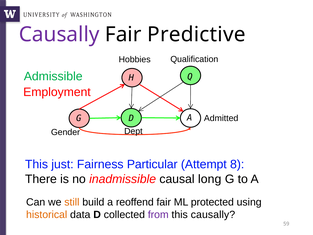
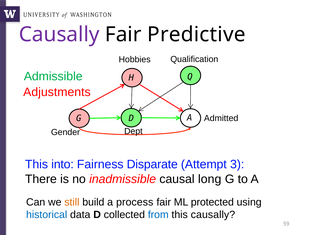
Employment: Employment -> Adjustments (57, 92)
just: just -> into (63, 164)
Particular: Particular -> Disparate (152, 164)
8: 8 -> 3 (237, 164)
reoffend: reoffend -> process (135, 202)
historical colour: orange -> blue (47, 214)
from colour: purple -> blue (158, 214)
